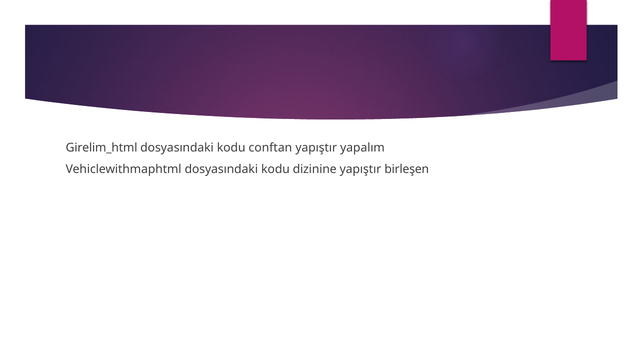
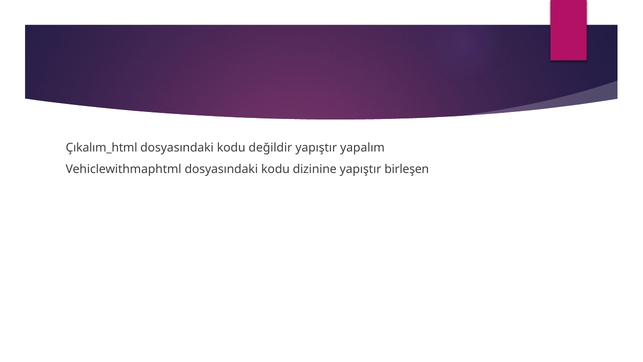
Girelim_html: Girelim_html -> Çıkalım_html (102, 148)
conftan: conftan -> değildir (270, 148)
